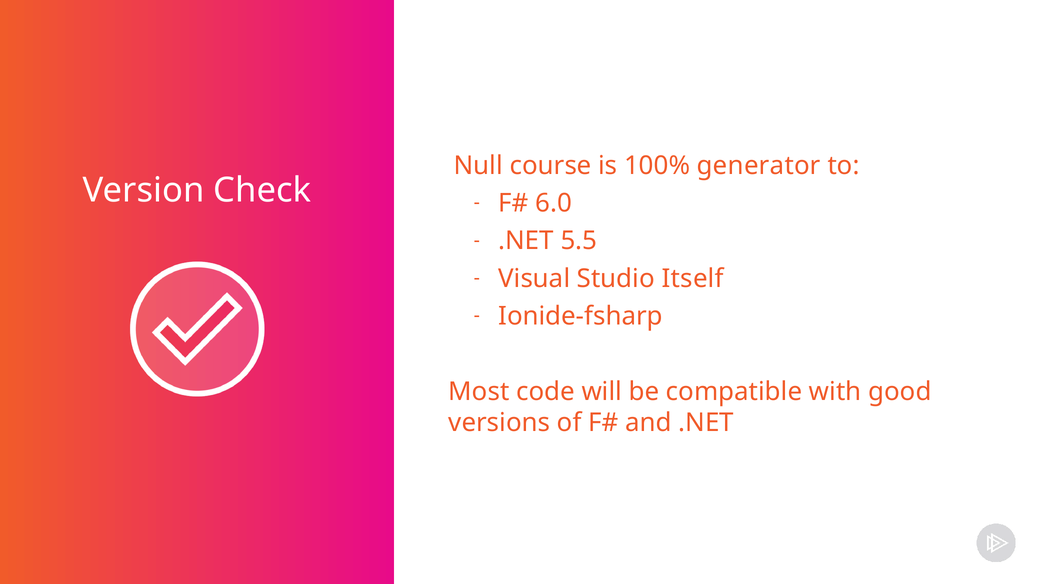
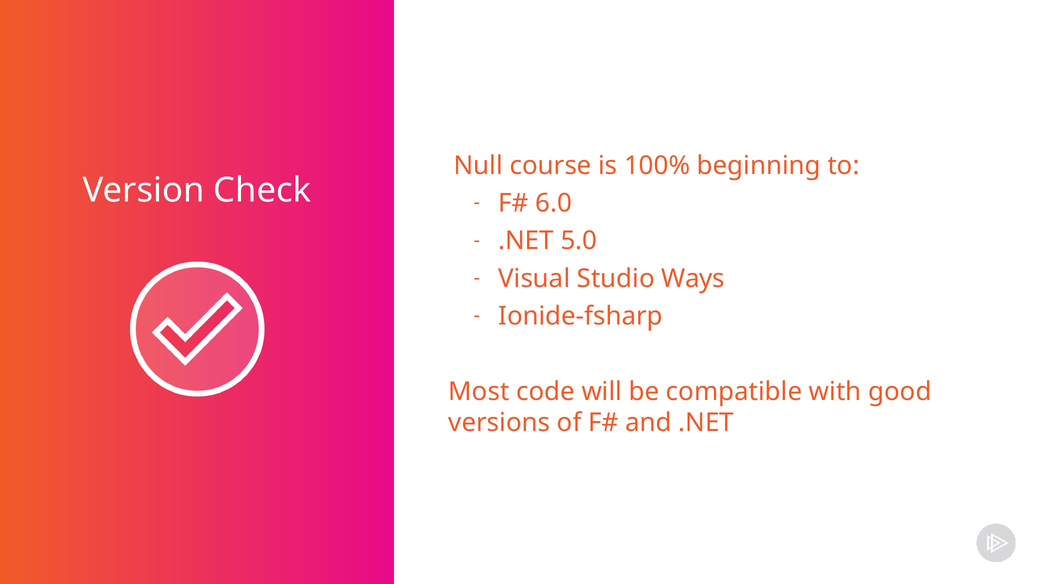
generator: generator -> beginning (759, 165)
5.5: 5.5 -> 5.0 (579, 241)
Itself: Itself -> Ways (693, 278)
